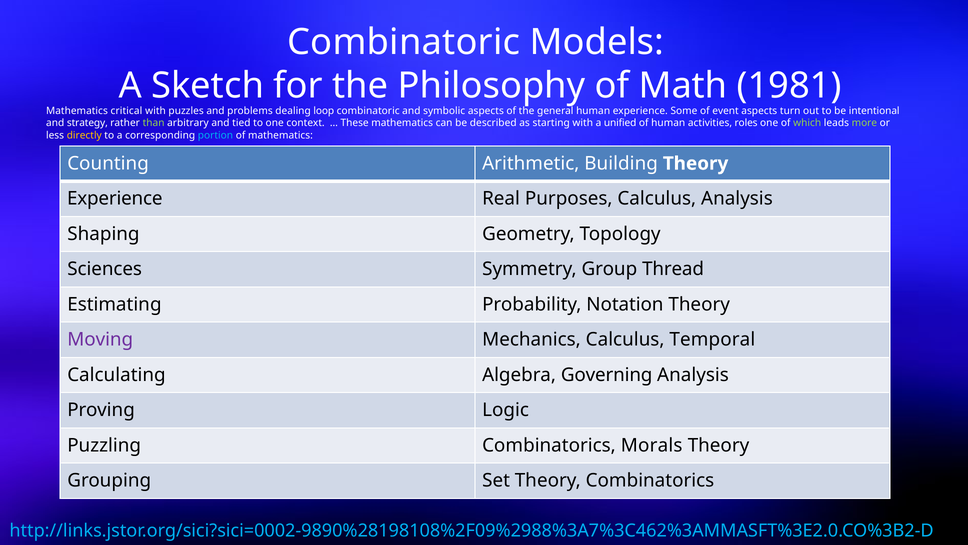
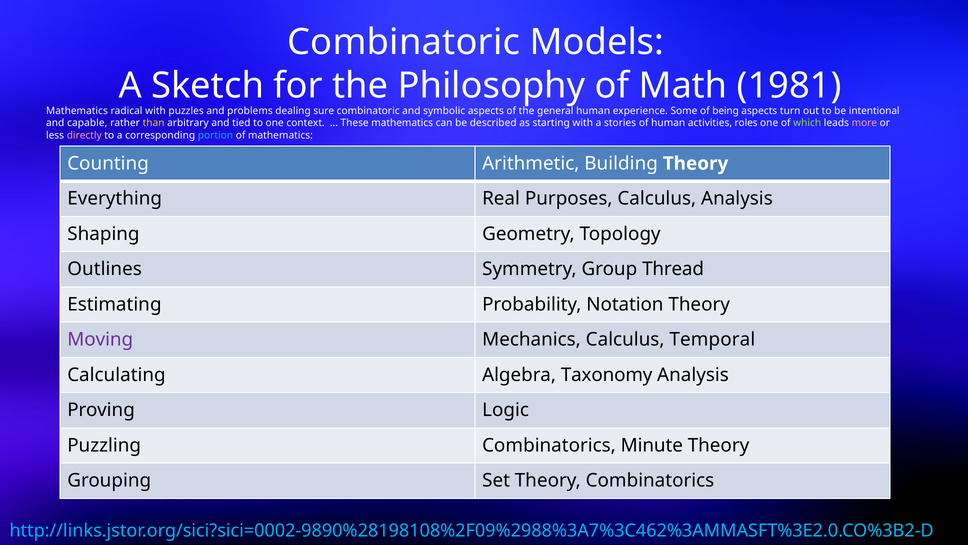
critical: critical -> radical (126, 111)
loop: loop -> sure (324, 111)
event: event -> being (726, 111)
strategy: strategy -> capable (87, 123)
than colour: light green -> yellow (154, 123)
unified: unified -> stories (620, 123)
more colour: light green -> pink (864, 123)
directly colour: yellow -> pink (84, 135)
Experience: Experience -> Everything (115, 199)
Sciences: Sciences -> Outlines (105, 269)
Governing: Governing -> Taxonomy (607, 375)
Morals: Morals -> Minute (652, 445)
